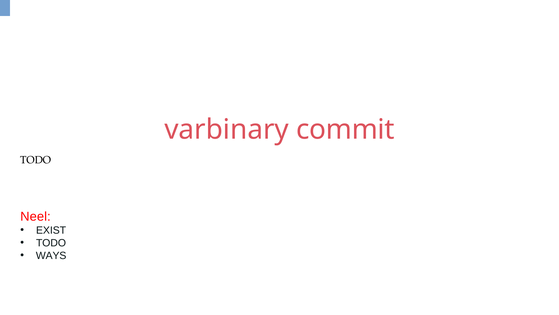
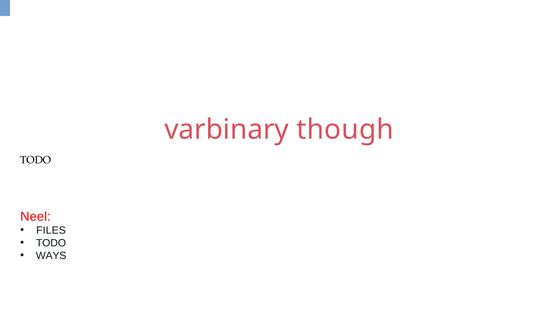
commit: commit -> though (345, 129)
EXIST: EXIST -> FILES (51, 230)
